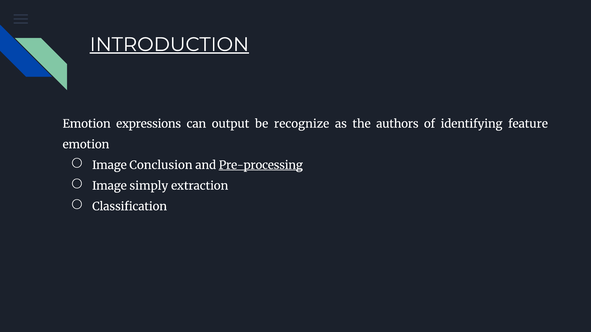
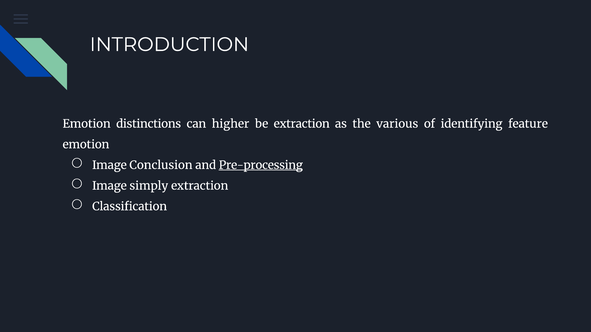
INTRODUCTION underline: present -> none (169, 45)
expressions: expressions -> distinctions (149, 124)
output: output -> higher (231, 124)
be recognize: recognize -> extraction (302, 124)
authors: authors -> various (397, 124)
